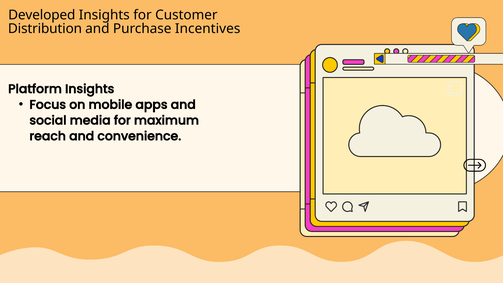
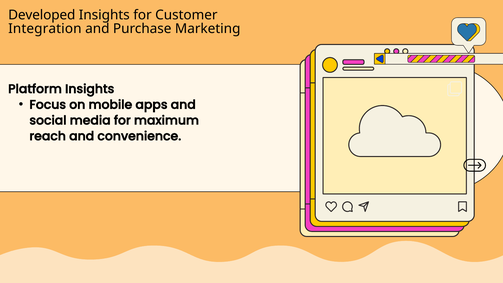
Distribution: Distribution -> Integration (45, 29)
Incentives: Incentives -> Marketing (208, 29)
